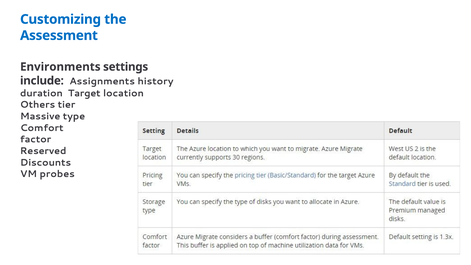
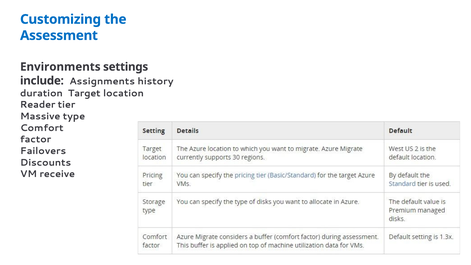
Others: Others -> Reader (38, 105)
Reserved: Reserved -> Failovers (43, 151)
probes: probes -> receive (57, 174)
